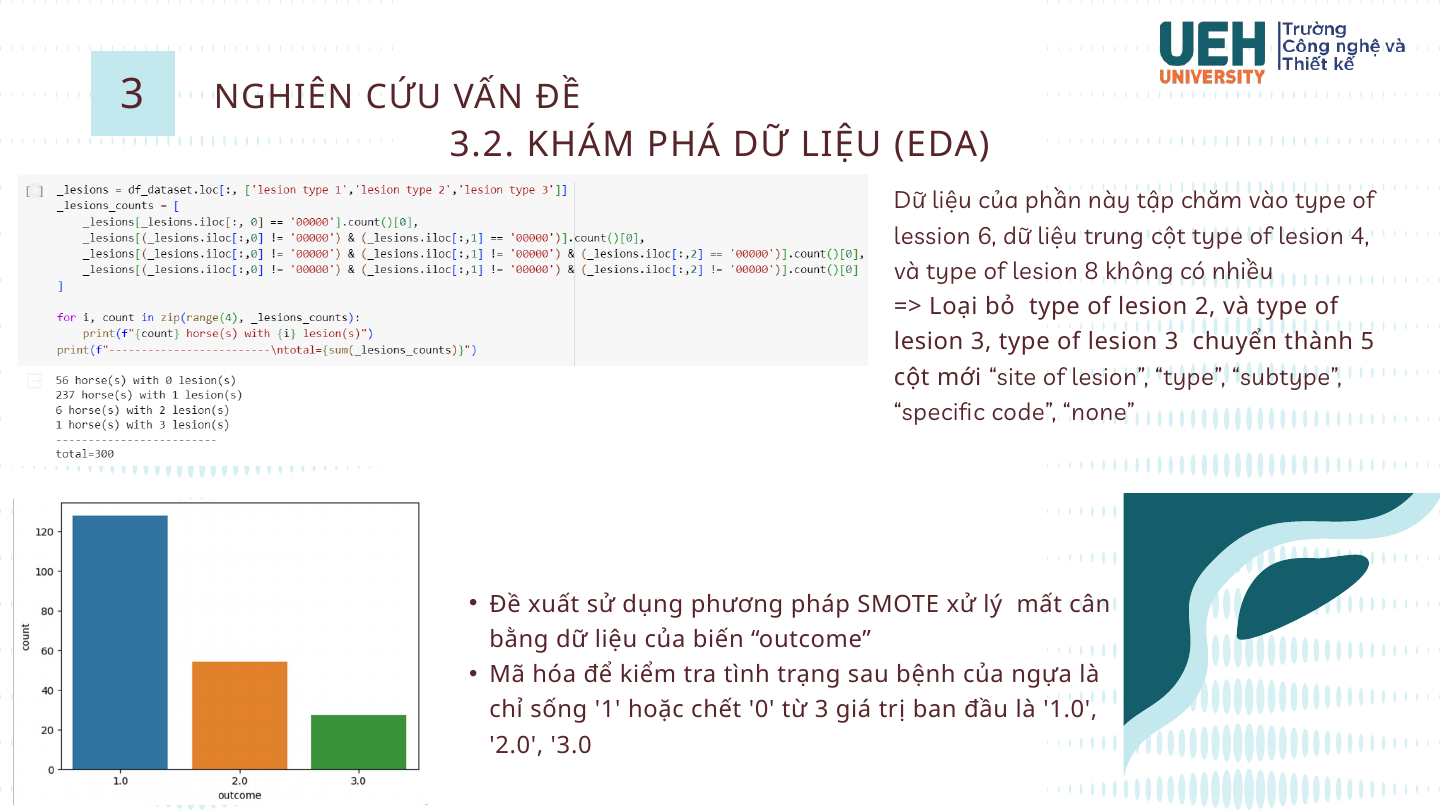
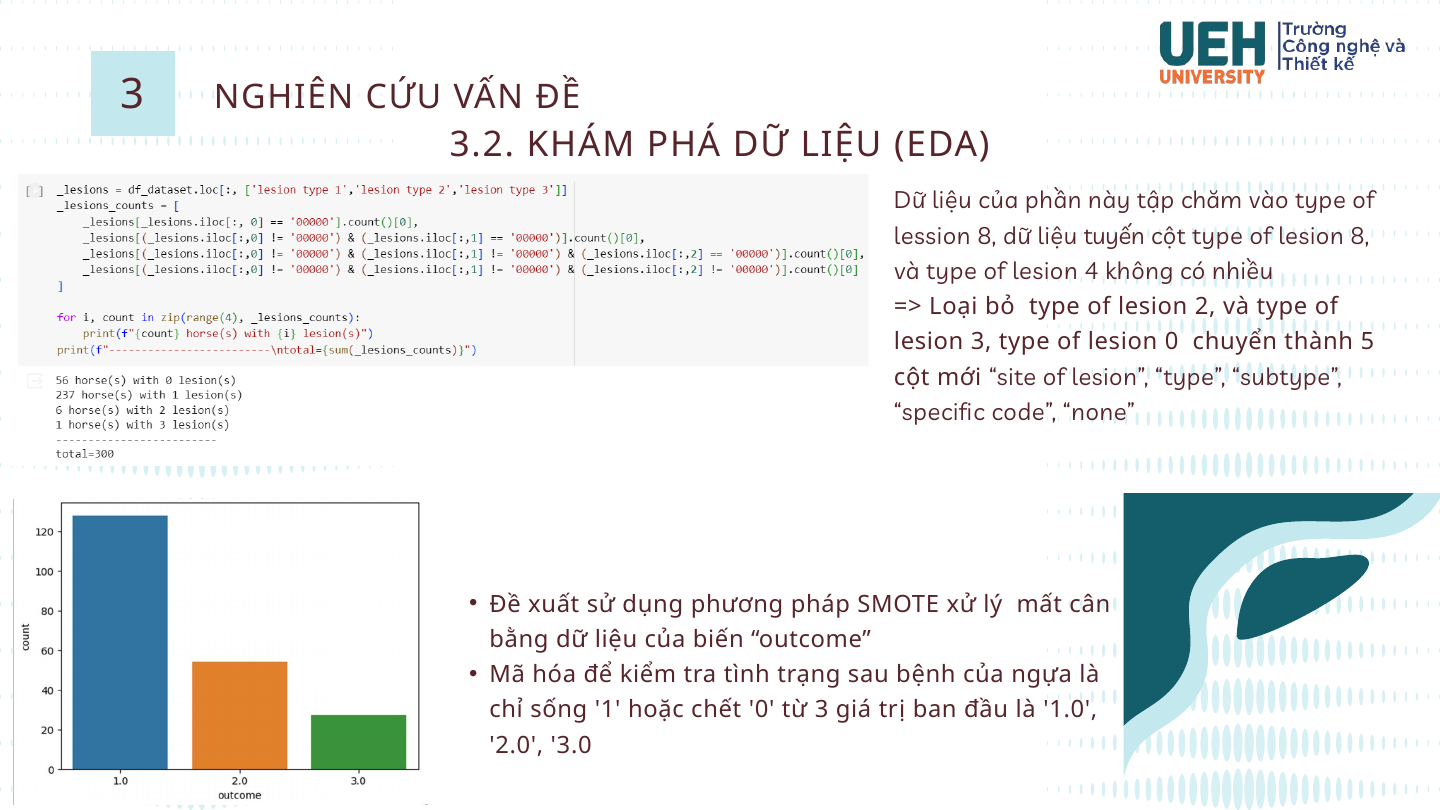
lession 6: 6 -> 8 (987, 236)
trung: trung -> tuyến (1114, 236)
lesion 4: 4 -> 8 (1360, 236)
8: 8 -> 4 (1091, 271)
3: 3 -> 0 (1172, 342)
